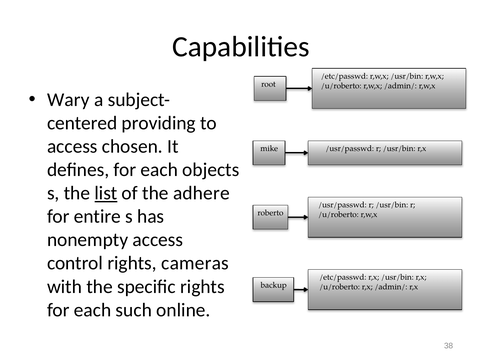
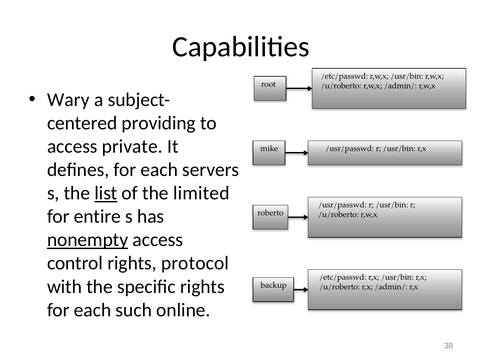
chosen: chosen -> private (132, 146)
objects: objects -> servers (211, 170)
adhere: adhere -> limited (201, 193)
nonempty underline: none -> present (88, 240)
cameras: cameras -> protocol (195, 263)
